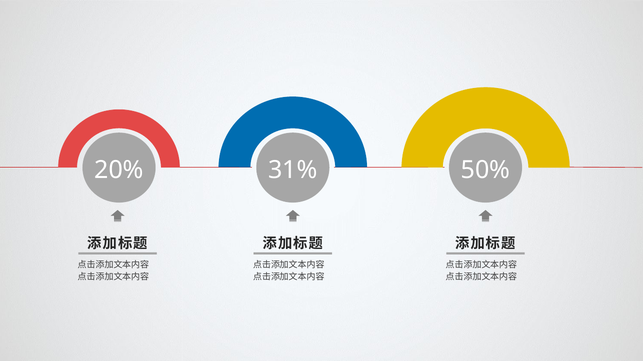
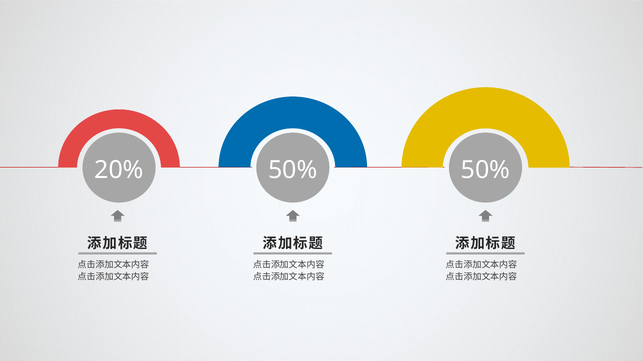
20% 31%: 31% -> 50% (293, 170)
